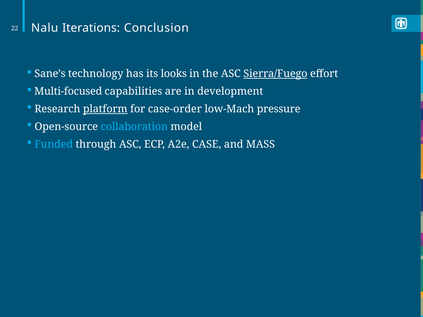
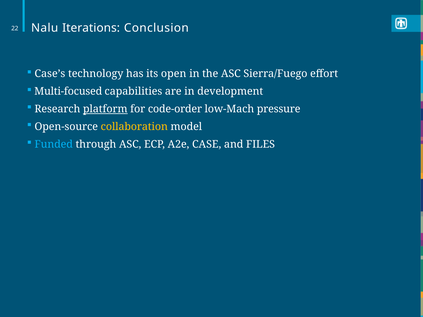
Sane’s: Sane’s -> Case’s (50, 74)
looks: looks -> open (174, 74)
Sierra/Fuego underline: present -> none (275, 74)
case-order: case-order -> code-order (175, 109)
collaboration colour: light blue -> yellow (134, 127)
MASS: MASS -> FILES (261, 144)
